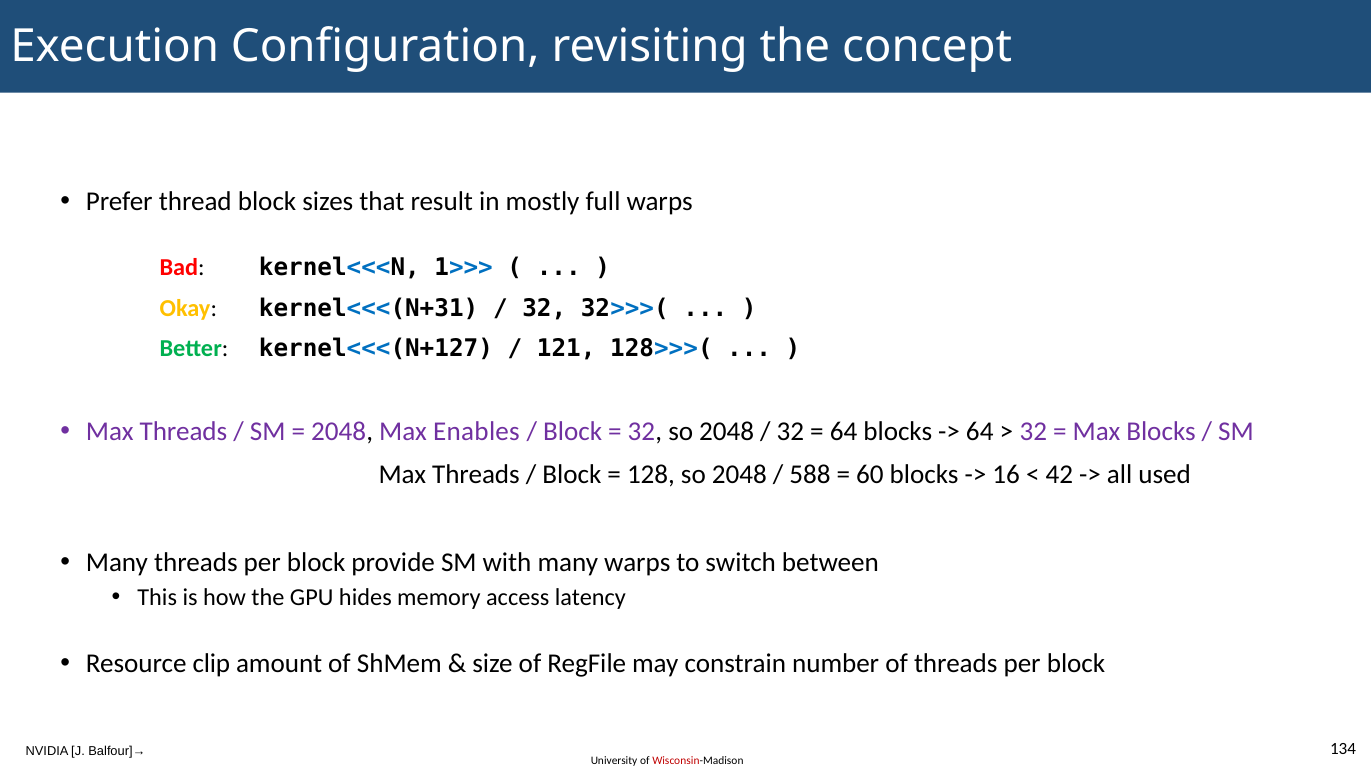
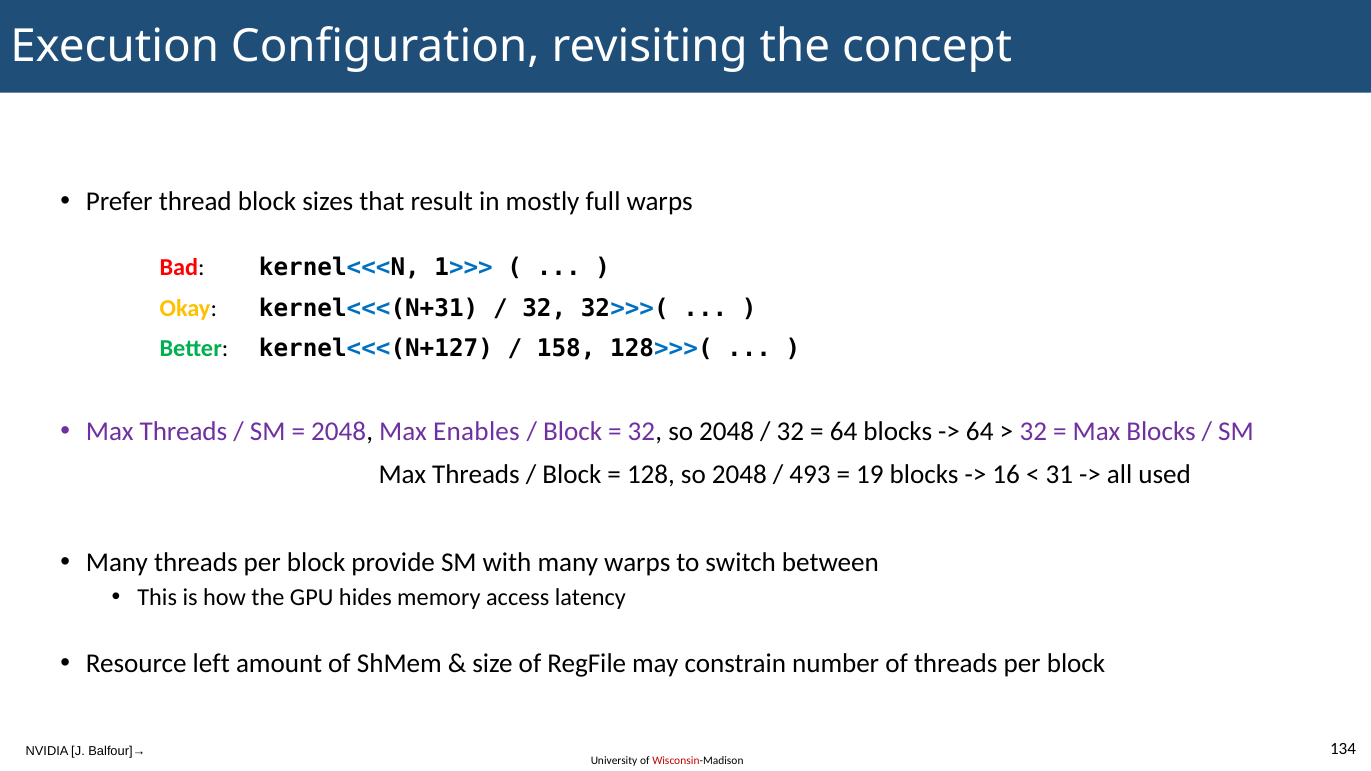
121: 121 -> 158 (566, 349)
588: 588 -> 493 (810, 475)
60: 60 -> 19 (870, 475)
42: 42 -> 31 (1059, 475)
clip: clip -> left (211, 663)
